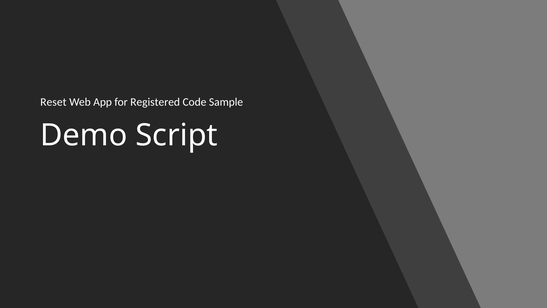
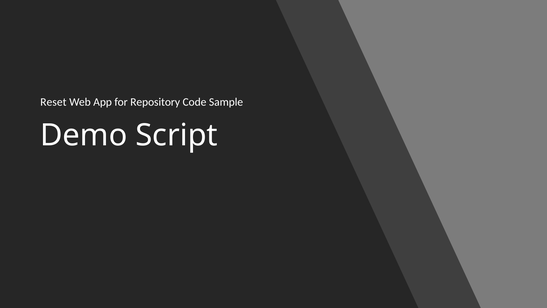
Registered: Registered -> Repository (155, 102)
